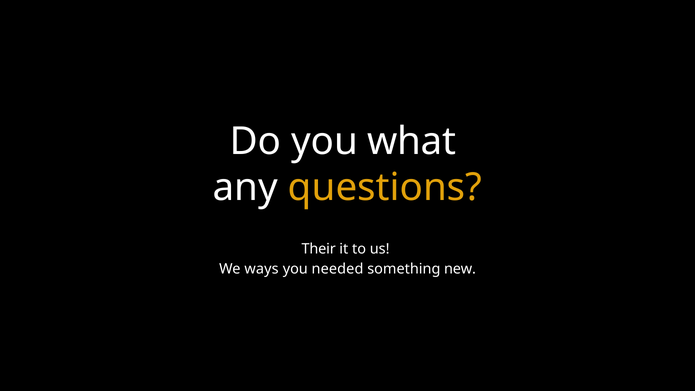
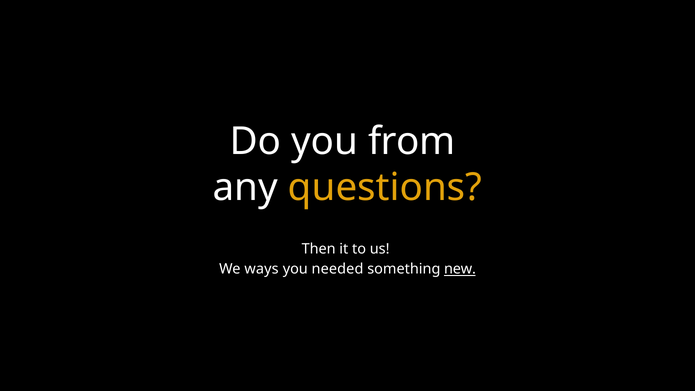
what: what -> from (412, 141)
Their: Their -> Then (319, 249)
new underline: none -> present (460, 269)
